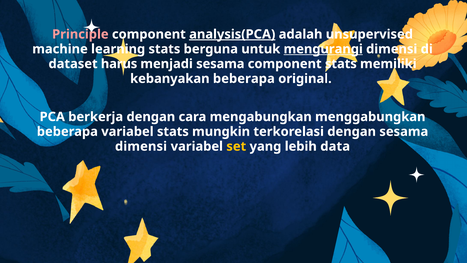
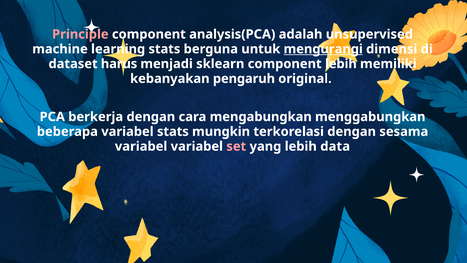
analysis(PCA underline: present -> none (232, 34)
menjadi sesama: sesama -> sklearn (220, 64)
component stats: stats -> lebih (341, 64)
kebanyakan beberapa: beberapa -> pengaruh (244, 79)
dimensi: dimensi -> variabel (141, 146)
set colour: yellow -> pink (236, 146)
